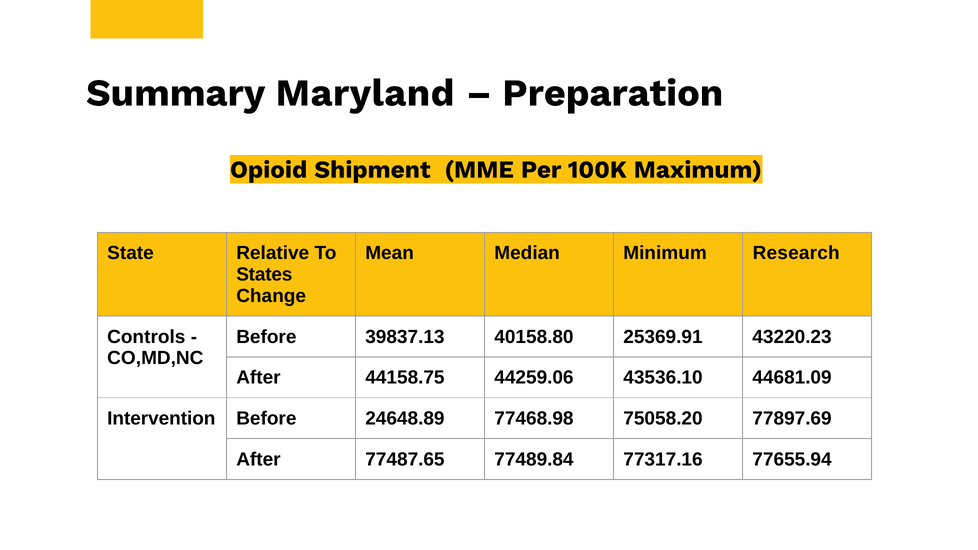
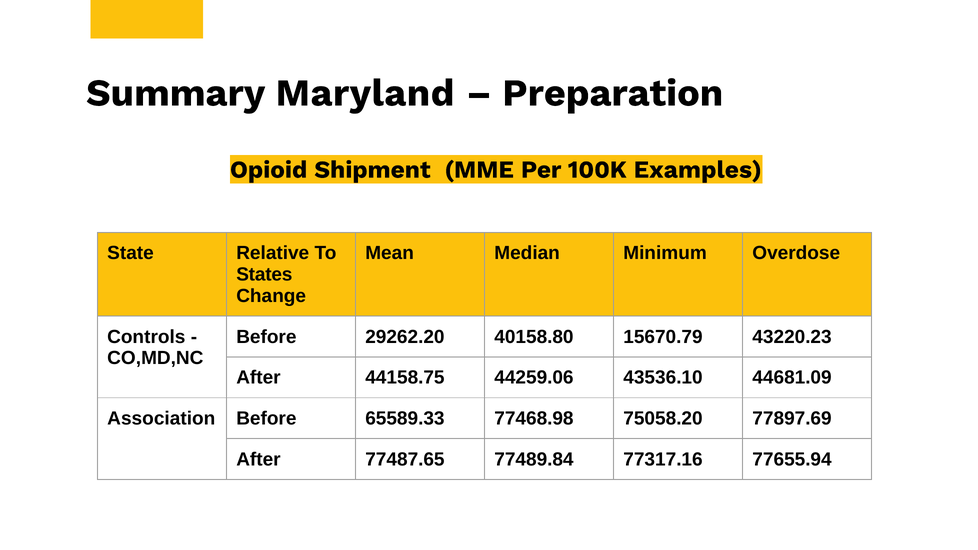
Maximum: Maximum -> Examples (698, 170)
Research: Research -> Overdose (796, 253)
39837.13: 39837.13 -> 29262.20 (405, 337)
25369.91: 25369.91 -> 15670.79 (663, 337)
Intervention: Intervention -> Association (161, 419)
24648.89: 24648.89 -> 65589.33 (405, 419)
